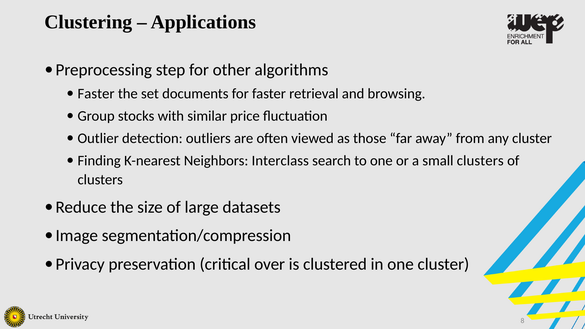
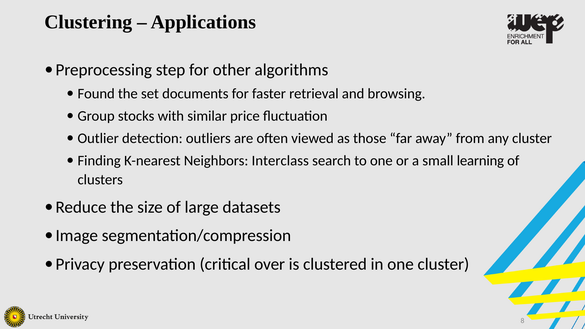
Faster: Faster -> Found (96, 94)
small clusters: clusters -> learning (480, 161)
